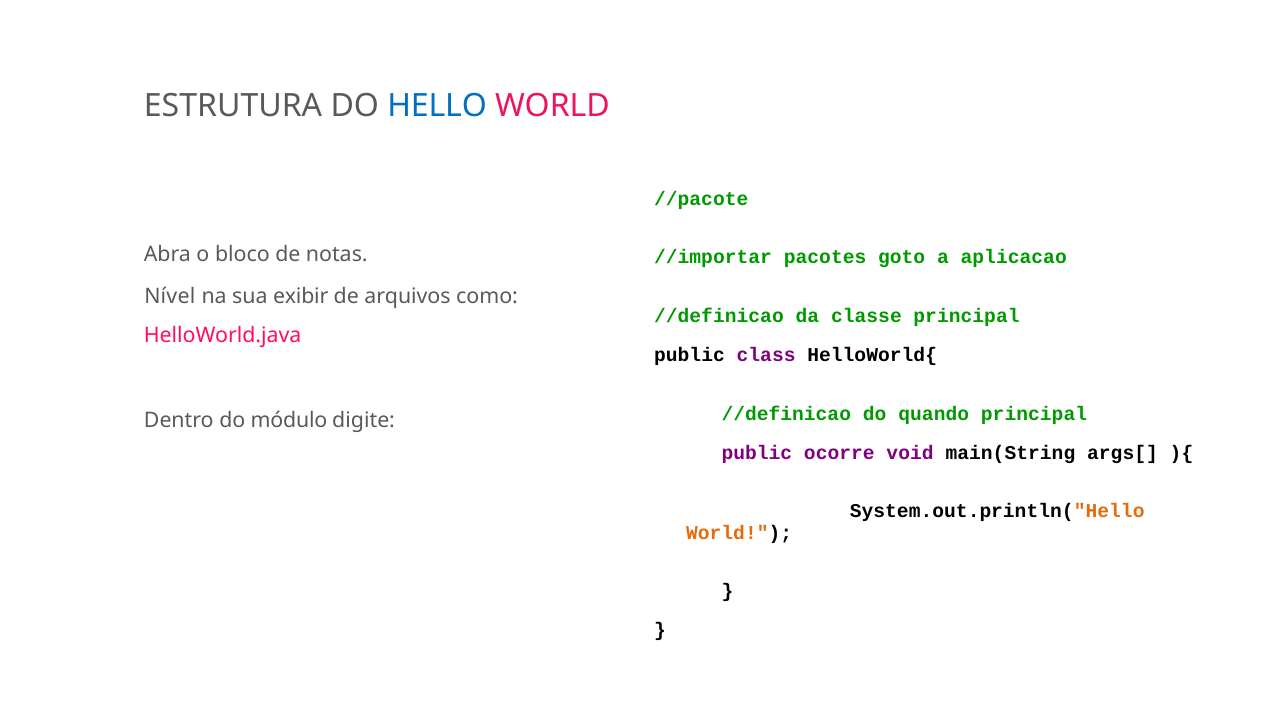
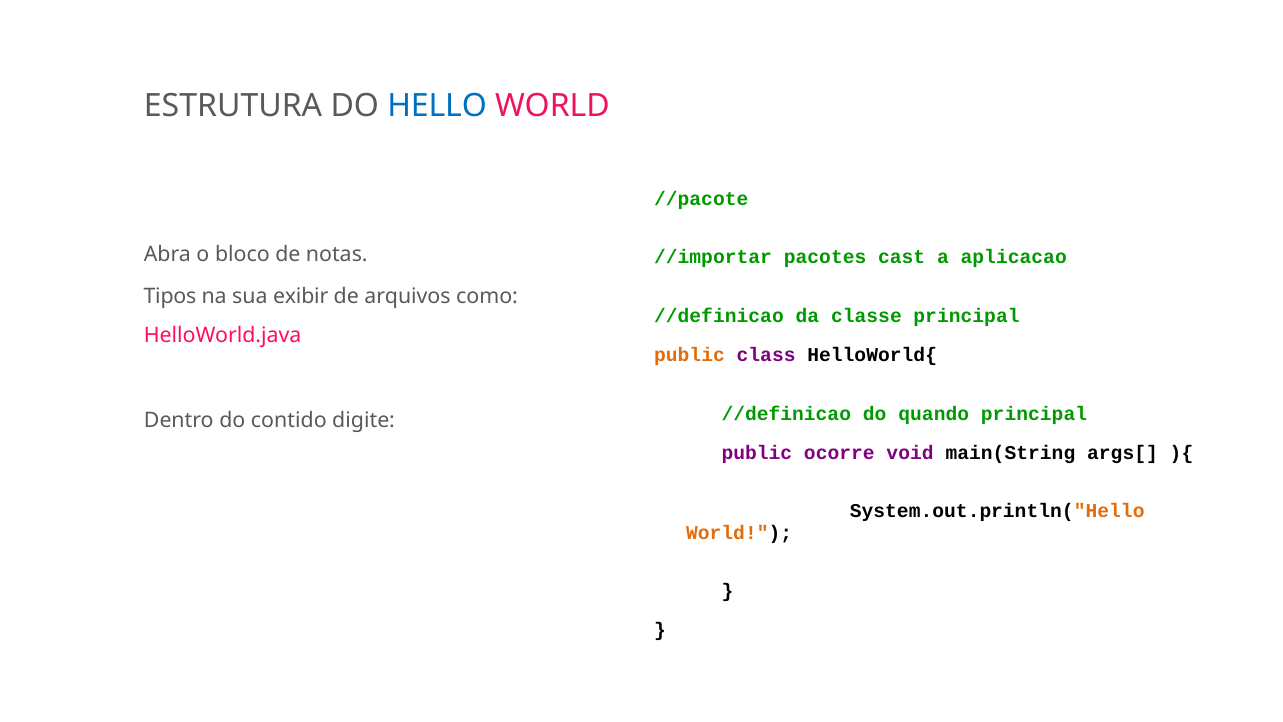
goto: goto -> cast (902, 258)
Nível: Nível -> Tipos (170, 297)
public colour: black -> orange (689, 355)
módulo: módulo -> contido (289, 421)
